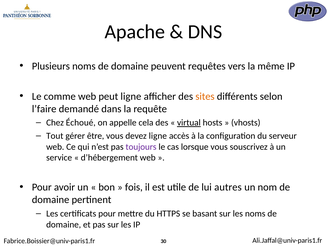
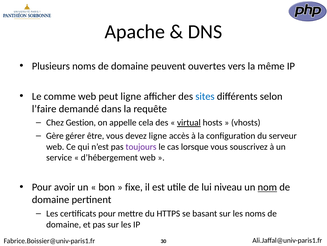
requêtes: requêtes -> ouvertes (207, 66)
sites colour: orange -> blue (205, 96)
Échoué: Échoué -> Gestion (81, 122)
Tout: Tout -> Gère (55, 135)
fois: fois -> fixe (134, 187)
autres: autres -> niveau (228, 187)
nom underline: none -> present (267, 187)
